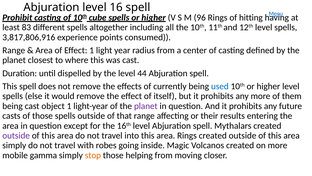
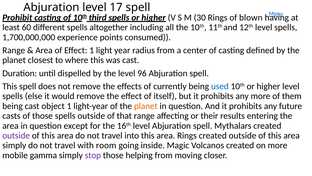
16: 16 -> 17 (116, 7)
cube: cube -> third (98, 18)
96: 96 -> 30 (200, 18)
hitting: hitting -> blown (251, 18)
83: 83 -> 60 (26, 27)
3,817,806,916: 3,817,806,916 -> 1,700,000,000 (29, 37)
44: 44 -> 96 (142, 73)
planet colour: purple -> orange (146, 106)
robes: robes -> room (106, 145)
stop colour: orange -> purple (93, 155)
